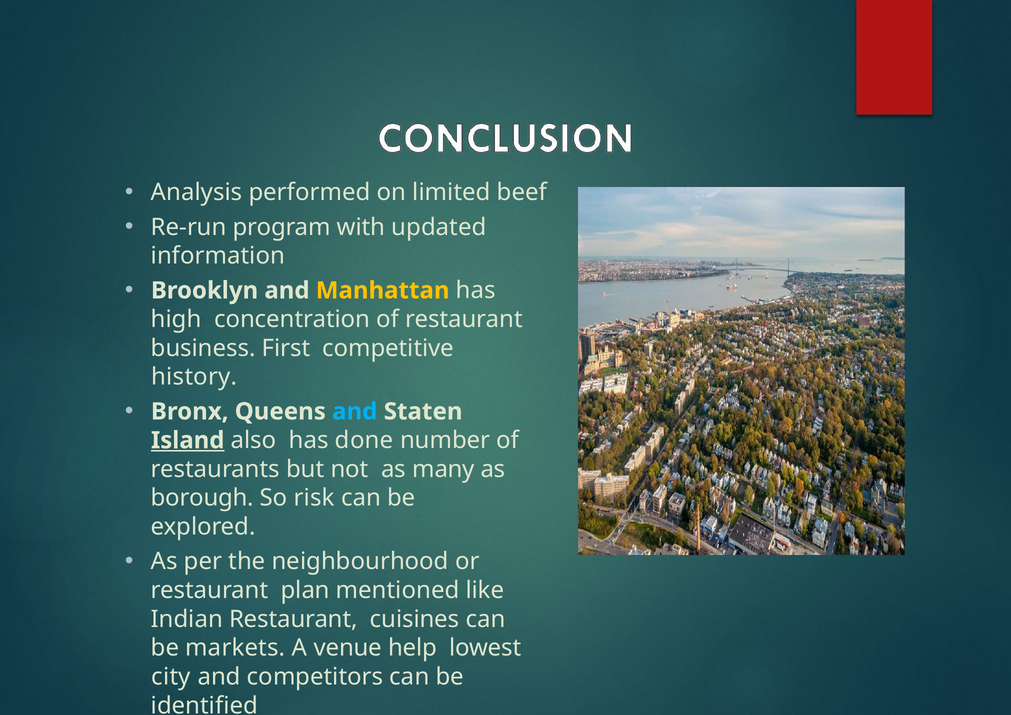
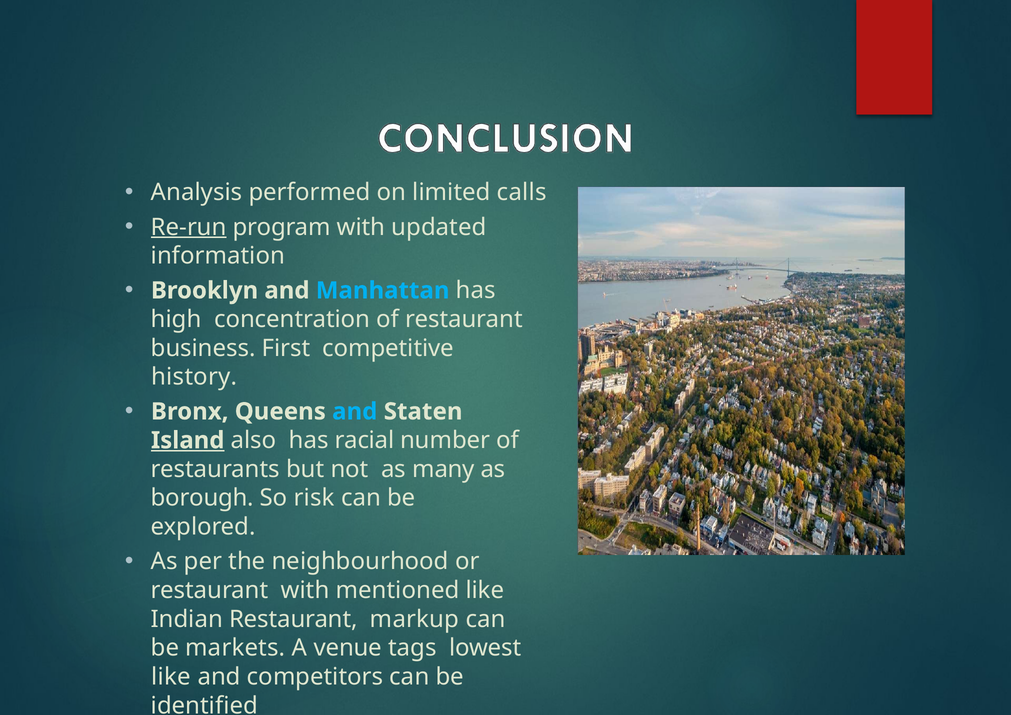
beef: beef -> calls (522, 193)
Re-run underline: none -> present (189, 227)
Manhattan colour: yellow -> light blue (383, 290)
done: done -> racial (364, 440)
restaurant plan: plan -> with (305, 590)
cuisines: cuisines -> markup (415, 619)
help: help -> tags (412, 648)
city: city -> like (171, 677)
